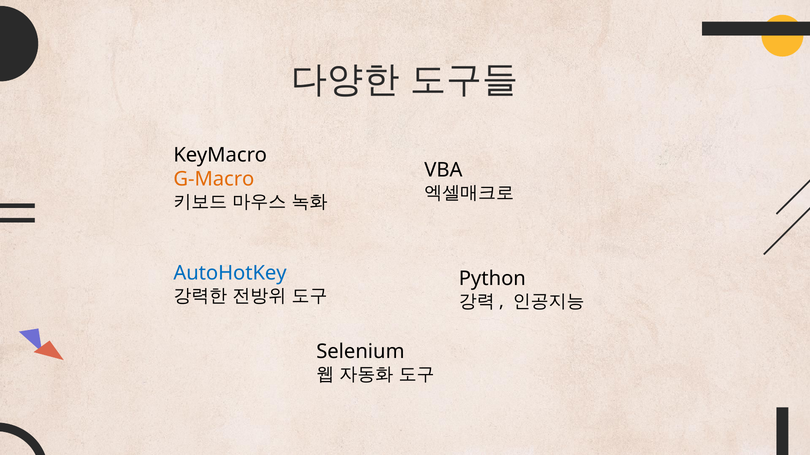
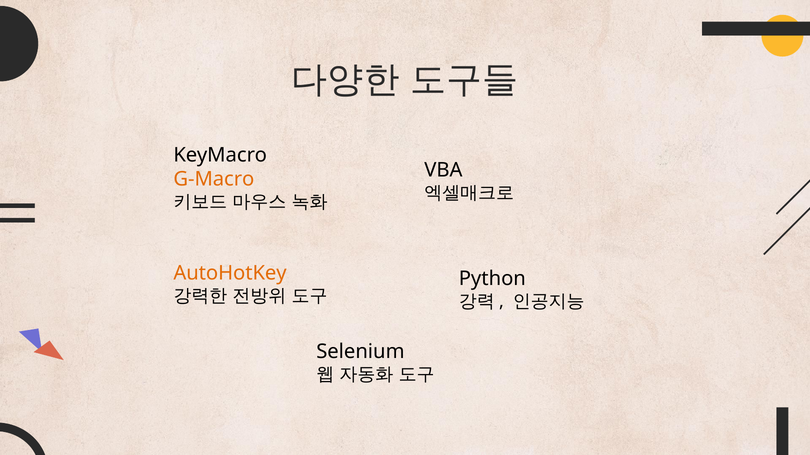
AutoHotKey colour: blue -> orange (230, 273)
